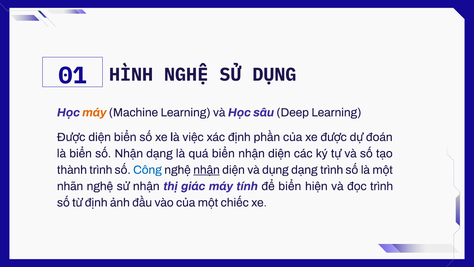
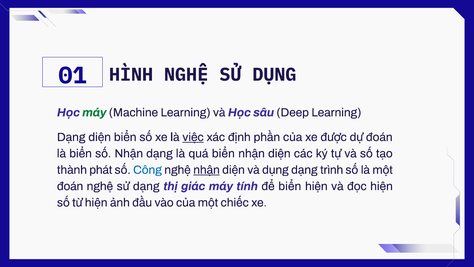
máy colour: orange -> green (94, 112)
Được: Được -> Dạng (71, 137)
việc underline: none -> present (193, 137)
thành trình: trình -> phát (101, 170)
nhãn: nhãn -> đoán (70, 186)
sử nhận: nhận -> dạng (146, 186)
đọc trình: trình -> hiện (381, 186)
từ định: định -> hiện (96, 202)
